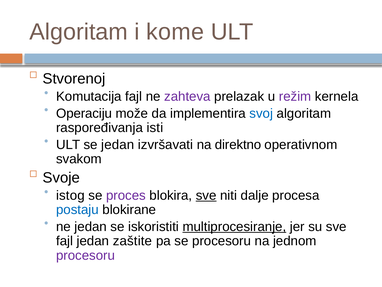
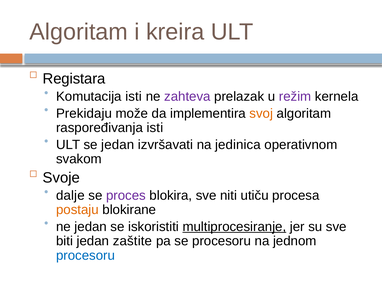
kome: kome -> kreira (175, 32)
Stvorenoj: Stvorenoj -> Registara (74, 79)
Komutacija fajl: fajl -> isti (134, 96)
Operaciju: Operaciju -> Prekidaju (84, 113)
svoj colour: blue -> orange (261, 113)
direktno: direktno -> jedinica (238, 144)
istog: istog -> dalje (70, 195)
sve underline: present -> none (206, 195)
dalje: dalje -> utiču (255, 195)
postaju colour: blue -> orange (77, 209)
fajl: fajl -> biti (65, 241)
procesoru colour: purple -> blue (86, 255)
